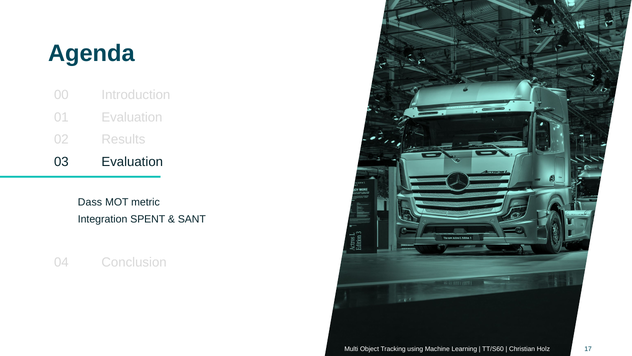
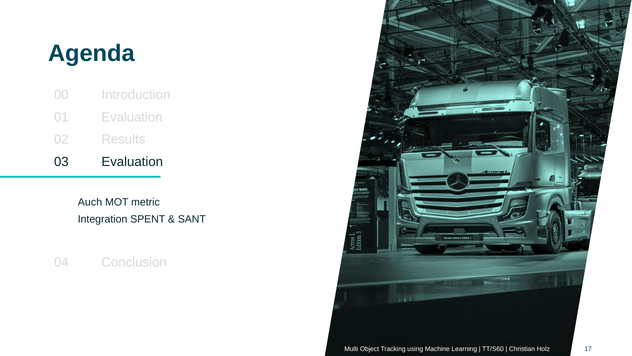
Dass: Dass -> Auch (90, 202)
